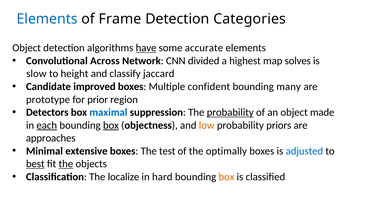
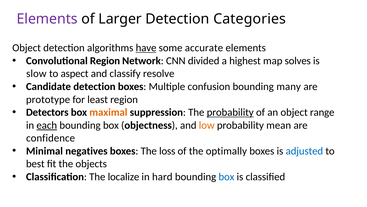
Elements colour: blue -> purple (47, 19)
Frame: Frame -> Larger (120, 19)
Convolutional Across: Across -> Region (105, 61)
height: height -> aspect (75, 74)
jaccard: jaccard -> resolve (159, 74)
Candidate improved: improved -> detection (94, 86)
confident: confident -> confusion (209, 86)
prior: prior -> least (98, 99)
maximal colour: blue -> orange (108, 112)
made: made -> range (322, 112)
box underline: present -> none (111, 125)
priors: priors -> mean (279, 125)
approaches: approaches -> confidence (51, 138)
extensive: extensive -> negatives (86, 151)
test: test -> loss (167, 151)
best underline: present -> none (35, 163)
the underline: present -> none (66, 163)
box colour: orange -> blue (226, 176)
